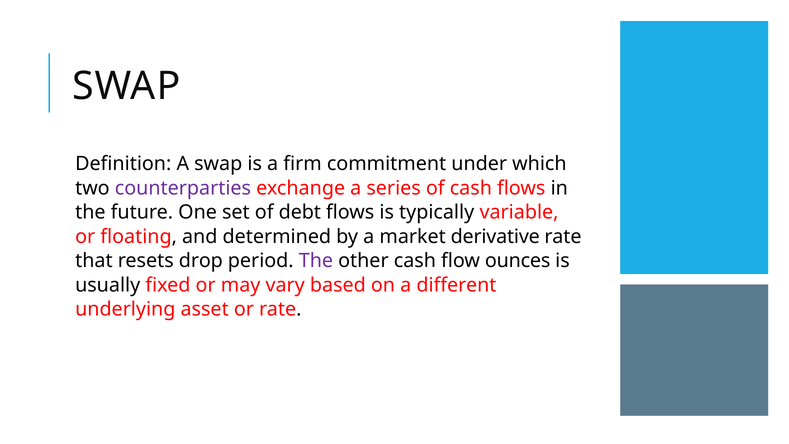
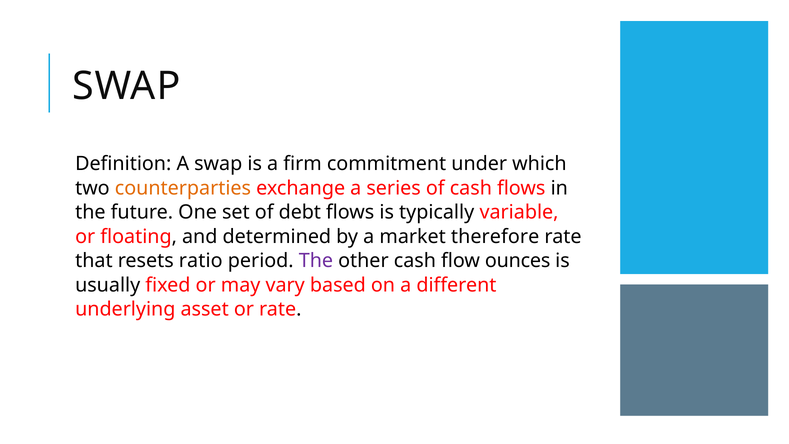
counterparties colour: purple -> orange (183, 188)
derivative: derivative -> therefore (495, 236)
drop: drop -> ratio (201, 261)
